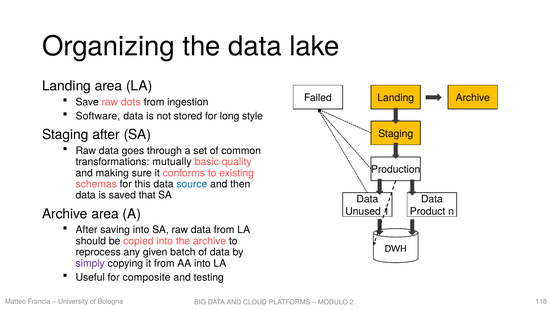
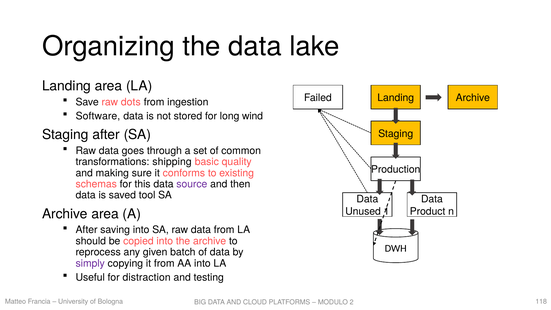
style: style -> wind (252, 116)
mutually: mutually -> shipping (172, 162)
source colour: blue -> purple (192, 184)
that: that -> tool (147, 195)
composite: composite -> distraction (147, 277)
